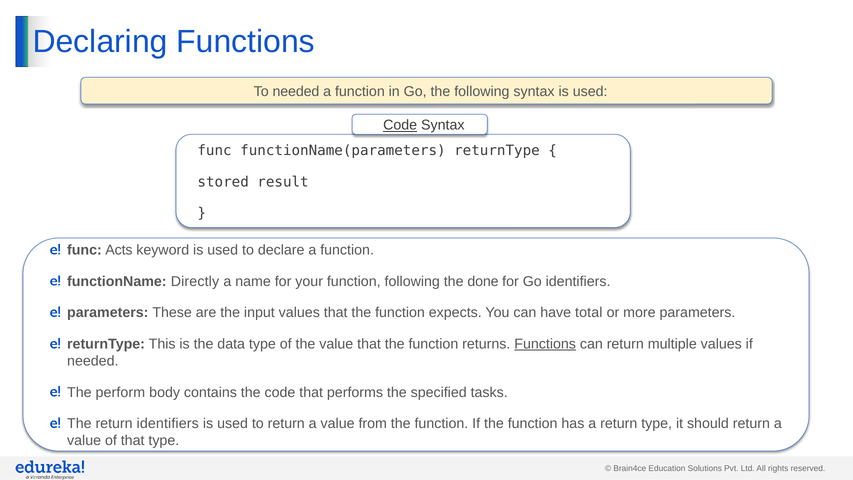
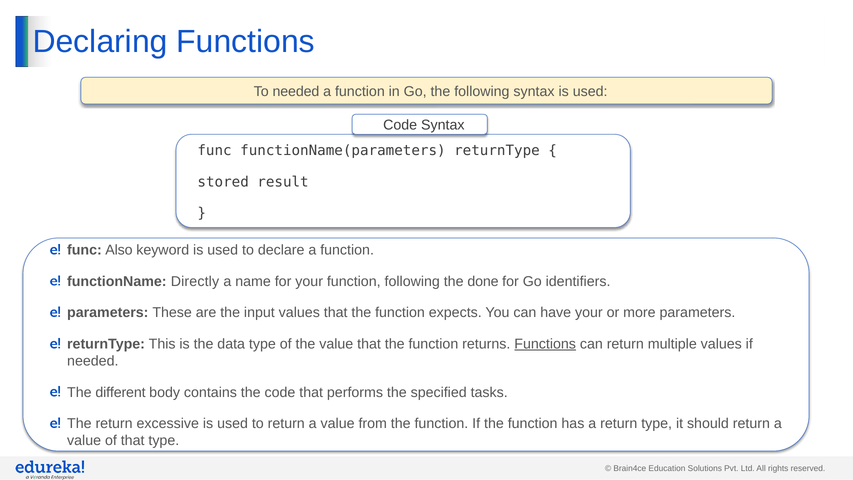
Code underline: present -> none (400, 125)
Acts: Acts -> Also (119, 250)
have total: total -> your (589, 313)
perform: perform -> different (120, 392)
return identifiers: identifiers -> excessive (168, 424)
